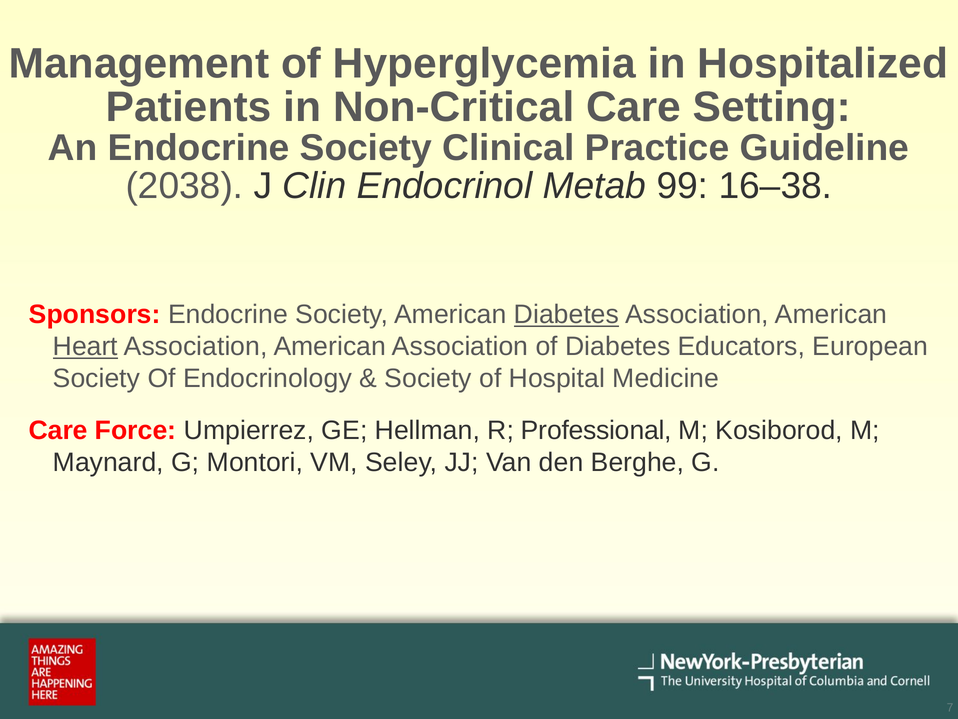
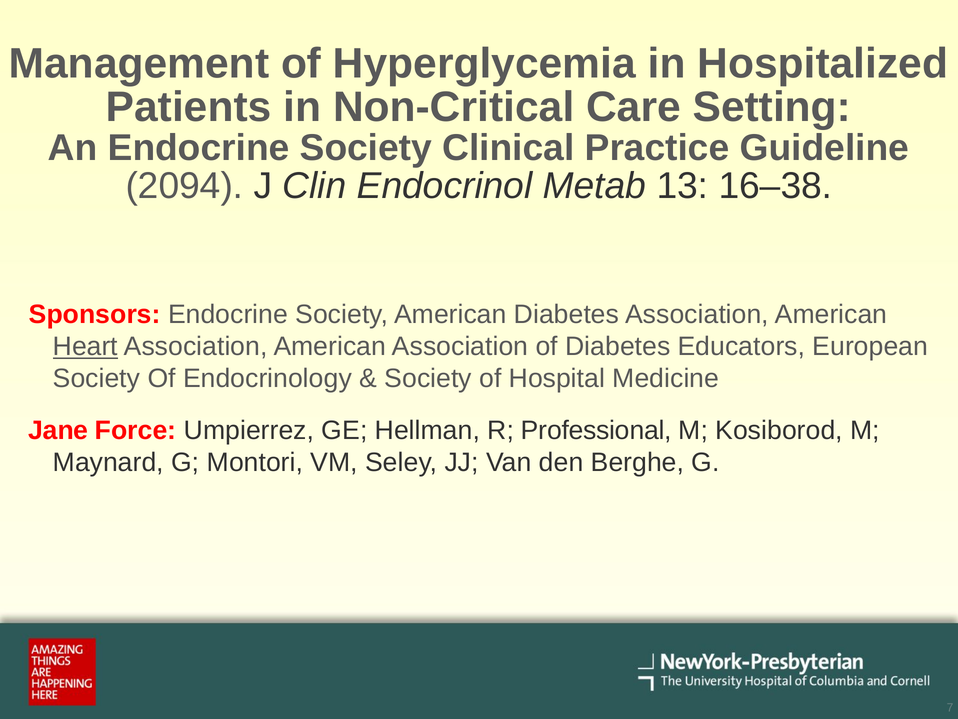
2038: 2038 -> 2094 (184, 186)
99: 99 -> 13 (682, 186)
Diabetes underline: present -> none (567, 314)
Care: Care -> Jane (58, 430)
